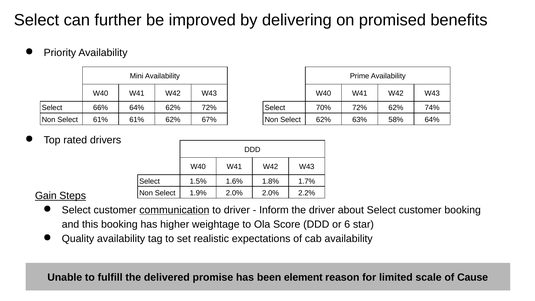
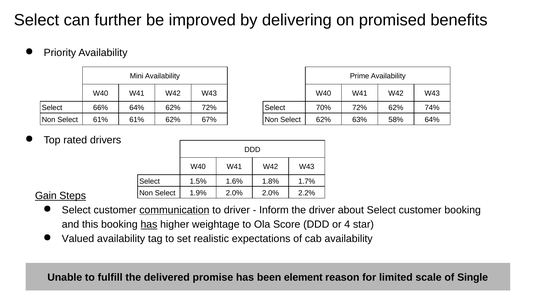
has underline: none -> present (149, 224)
6: 6 -> 4 (347, 224)
Quality: Quality -> Valued (78, 239)
Cause: Cause -> Single (473, 277)
